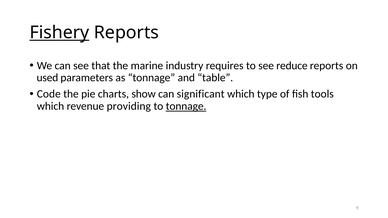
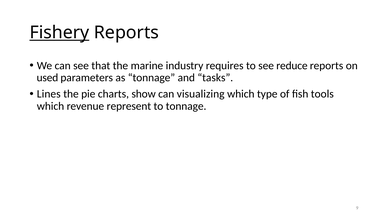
table: table -> tasks (215, 78)
Code: Code -> Lines (49, 94)
significant: significant -> visualizing (201, 94)
providing: providing -> represent (129, 106)
tonnage underline: present -> none (186, 106)
